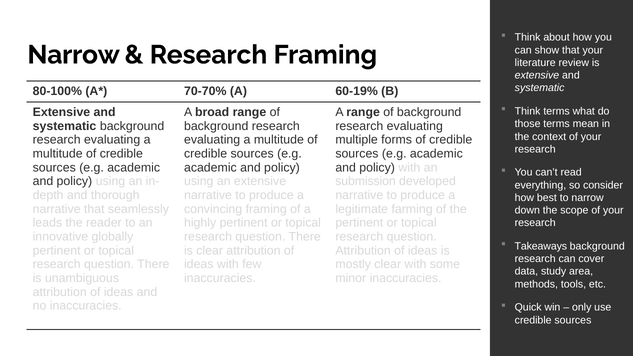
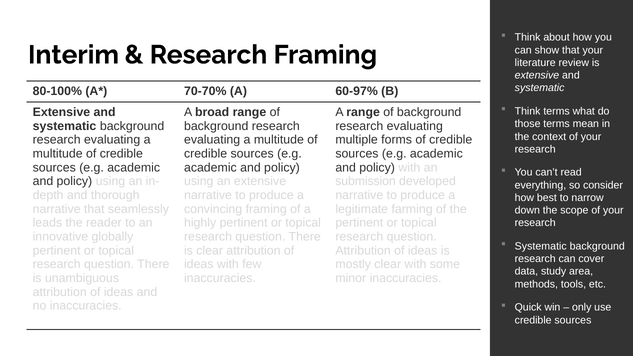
Narrow: Narrow -> Interim (73, 55)
60-19%: 60-19% -> 60-97% (357, 91)
Takeaways: Takeaways -> Systematic (541, 246)
